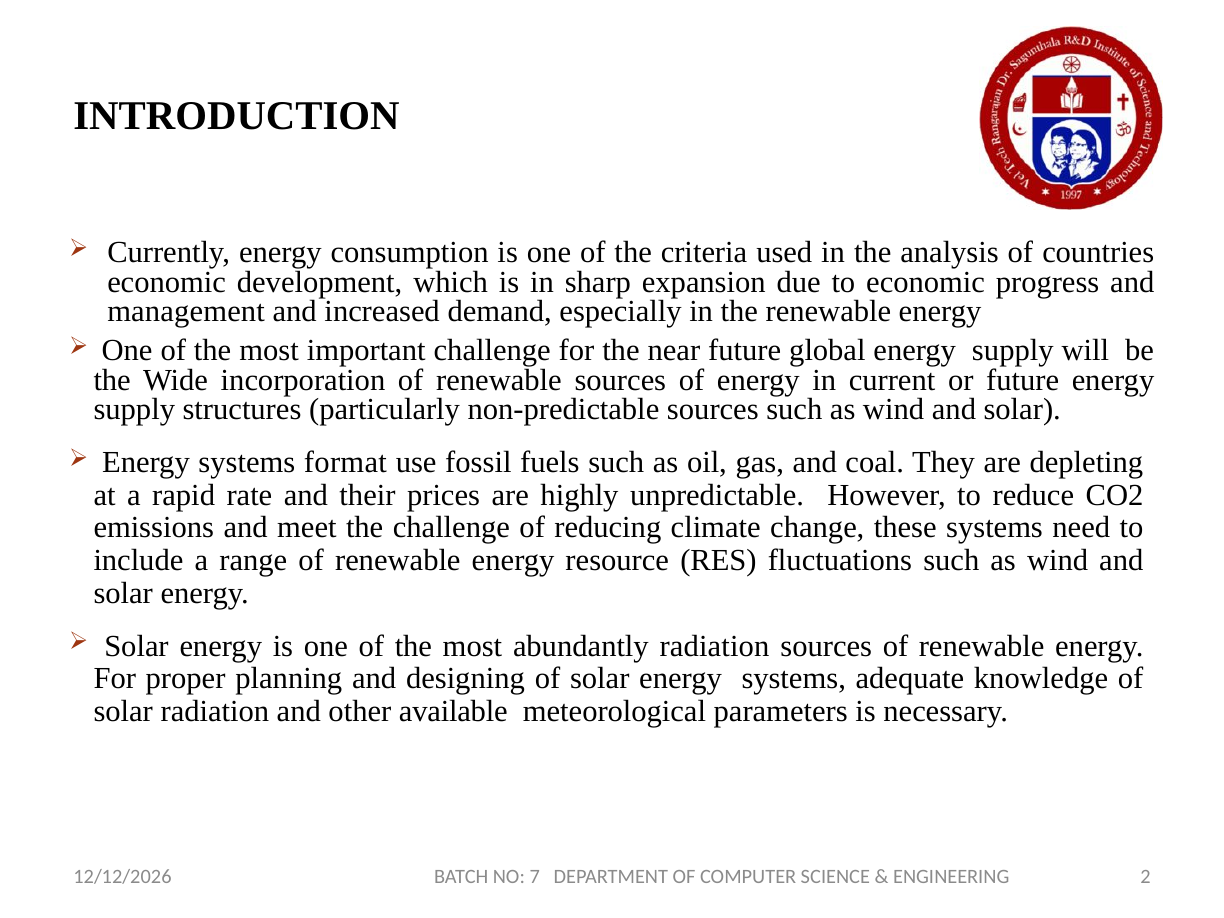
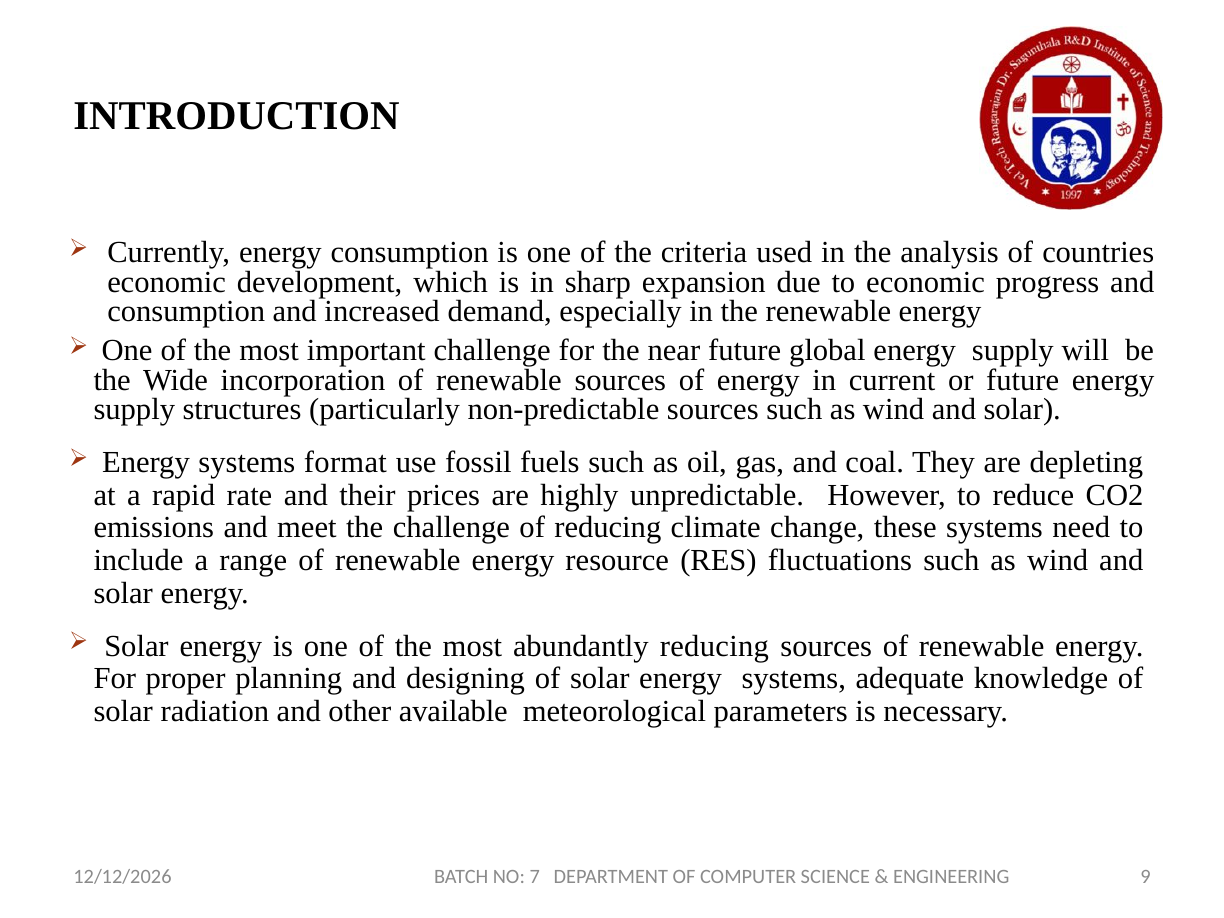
management: management -> consumption (186, 312)
abundantly radiation: radiation -> reducing (714, 646)
2: 2 -> 9 (1146, 876)
